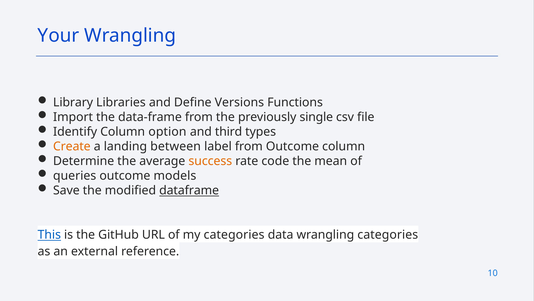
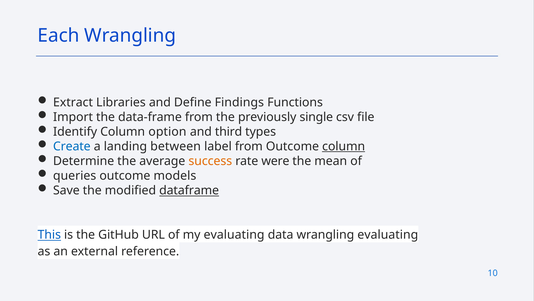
Your: Your -> Each (59, 36)
Library: Library -> Extract (73, 102)
Versions: Versions -> Findings (239, 102)
Create colour: orange -> blue (72, 146)
column underline: none -> present (344, 146)
code: code -> were (275, 161)
my categories: categories -> evaluating (234, 234)
wrangling categories: categories -> evaluating (388, 234)
